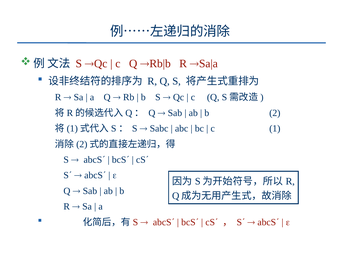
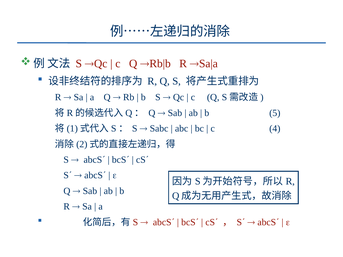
2: 2 -> 5 (275, 113)
1: 1 -> 4 (275, 129)
